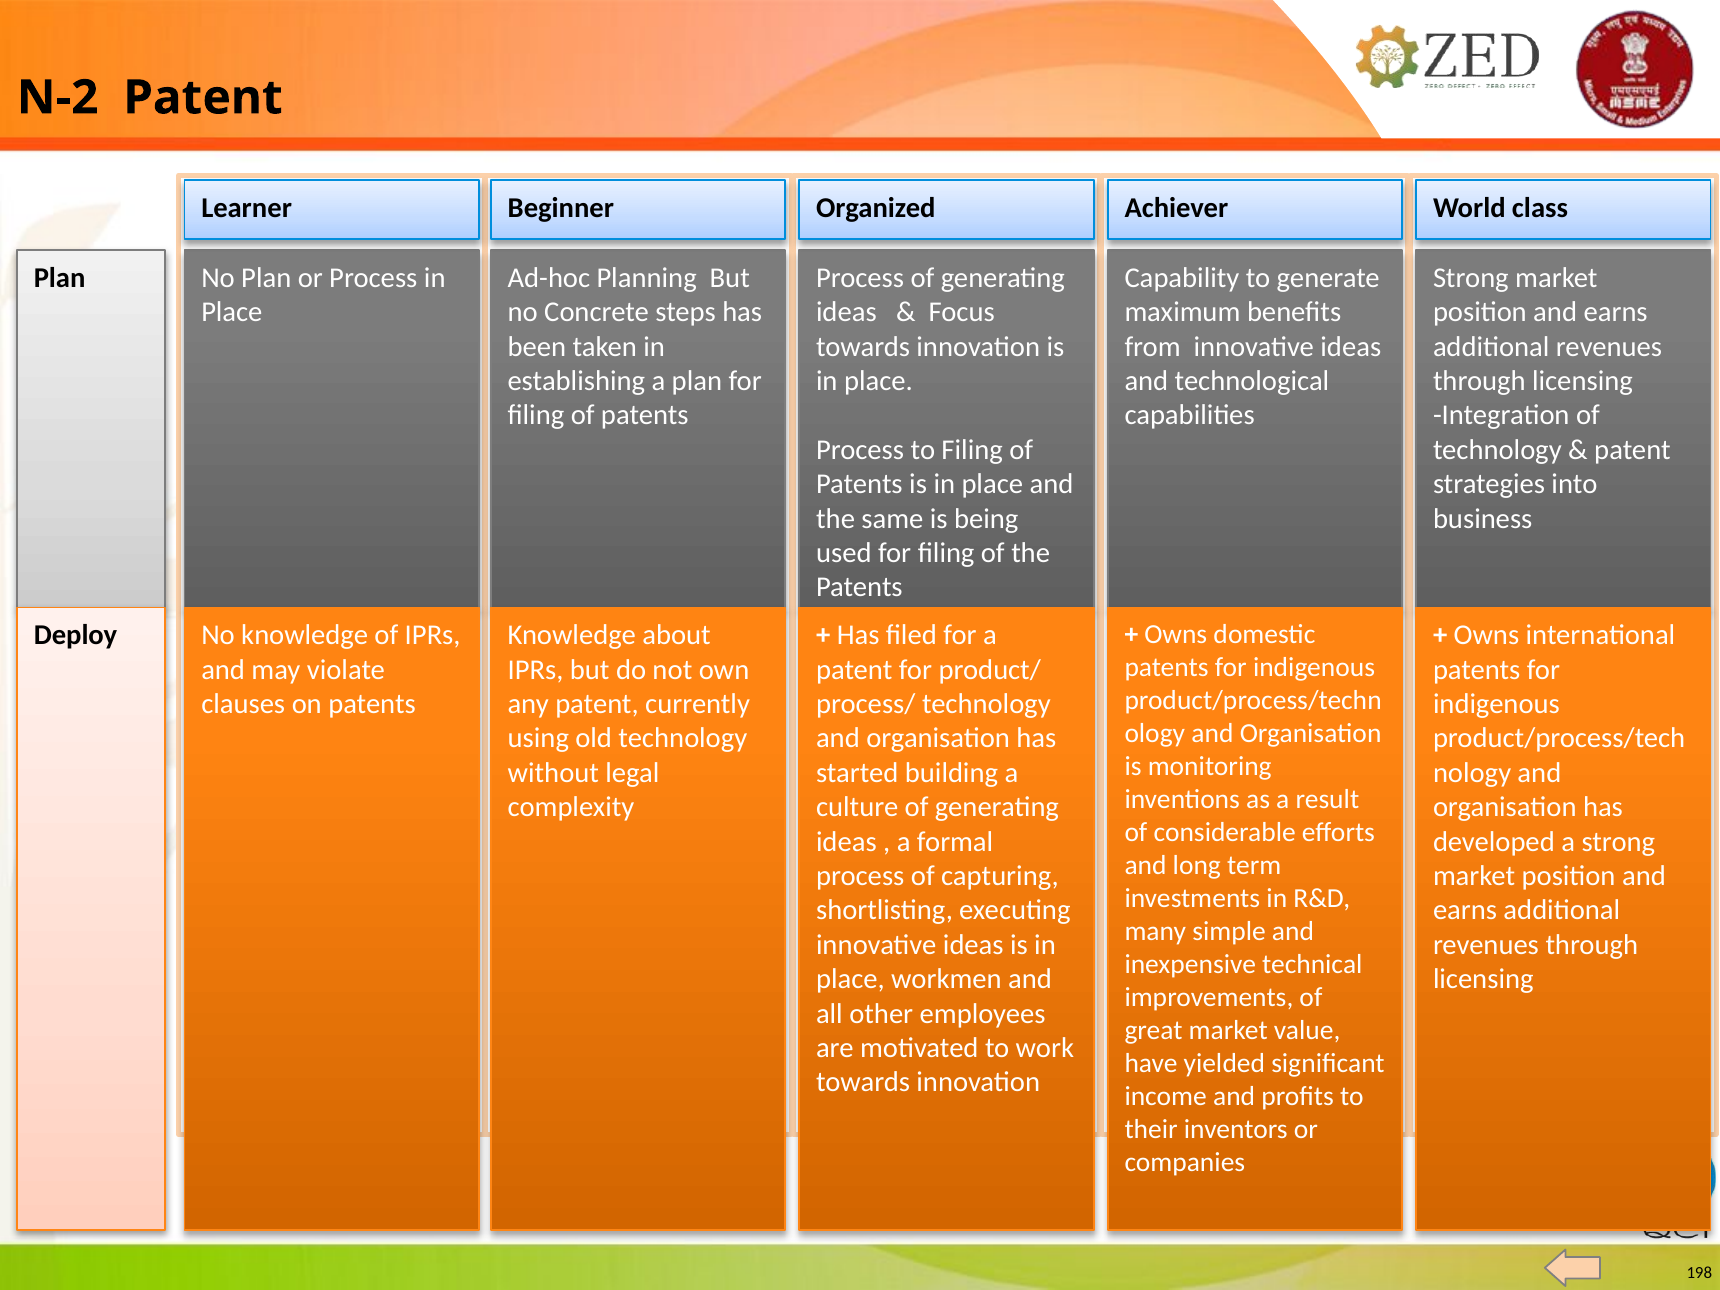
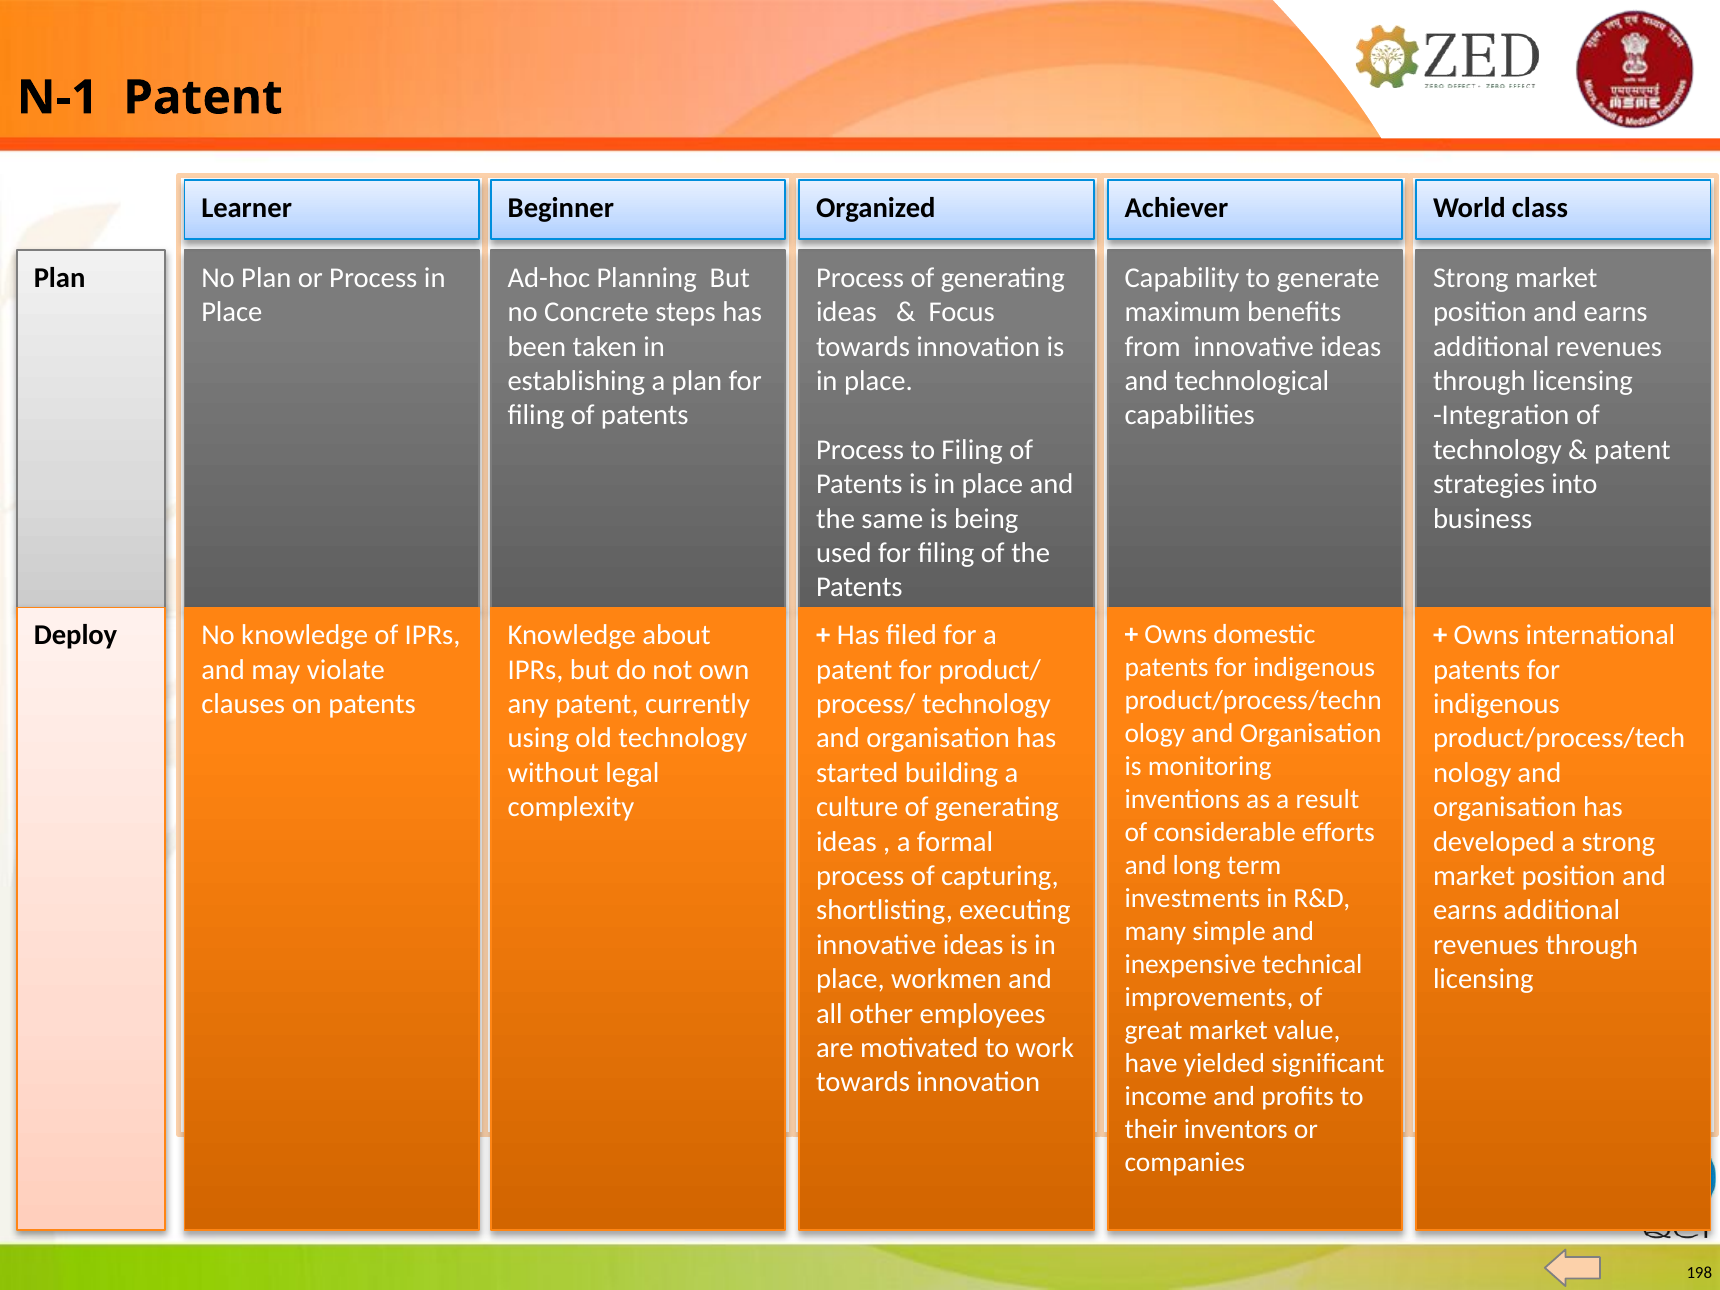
N-2: N-2 -> N-1 (58, 98)
